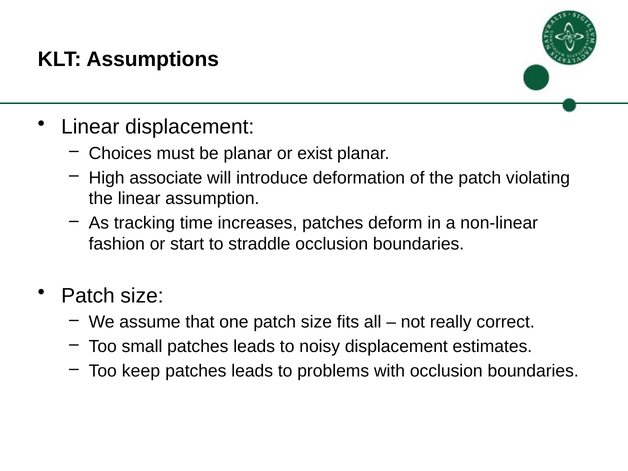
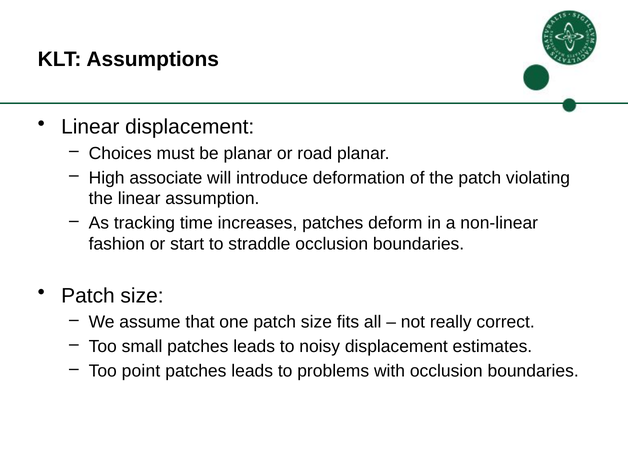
exist: exist -> road (315, 153)
keep: keep -> point (141, 371)
